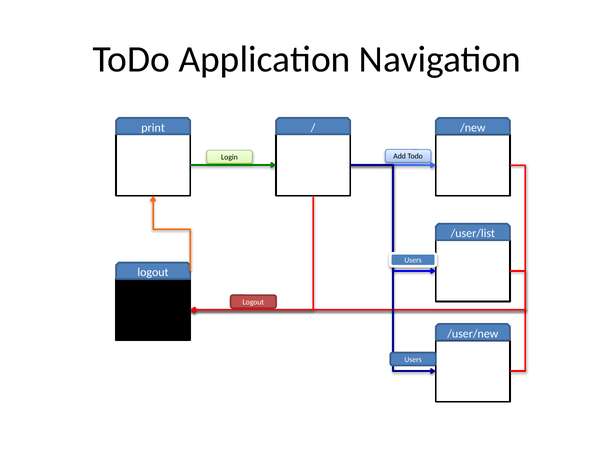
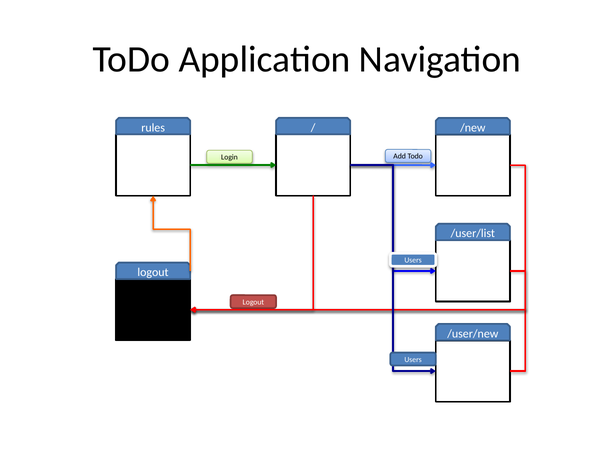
print: print -> rules (153, 128)
